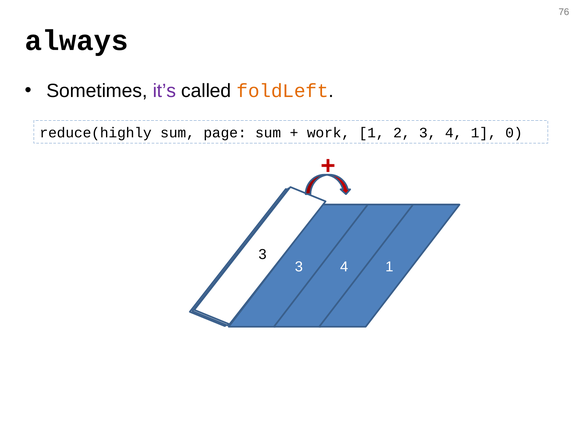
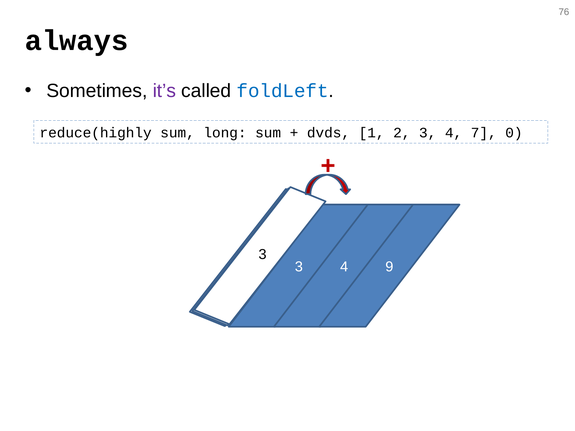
foldLeft colour: orange -> blue (283, 91)
page: page -> long (225, 133)
work: work -> dvds (329, 133)
2 3 4 1: 1 -> 7 (484, 133)
1: 1 -> 9 (389, 267)
